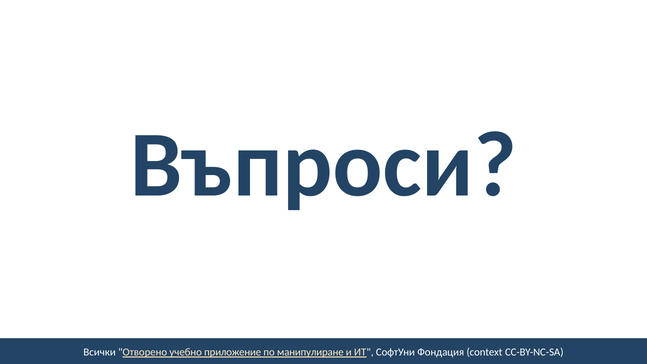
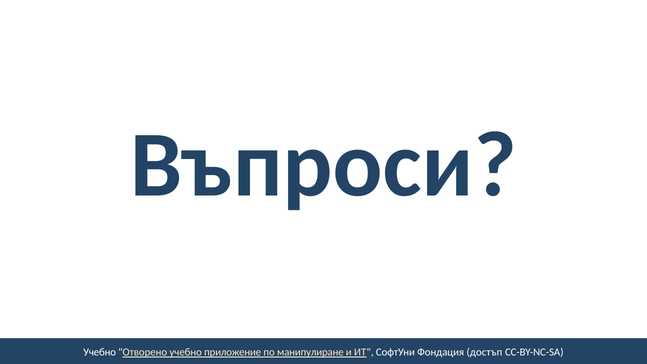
Всички: Всички -> Учебно (100, 352)
context: context -> достъп (484, 352)
